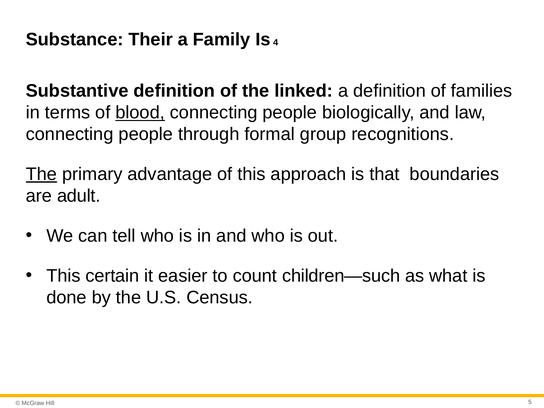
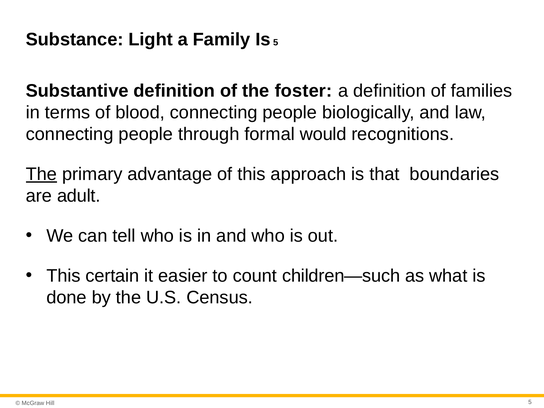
Their: Their -> Light (151, 40)
Is 4: 4 -> 5 (276, 43)
linked: linked -> foster (304, 91)
blood underline: present -> none (140, 113)
group: group -> would (323, 134)
